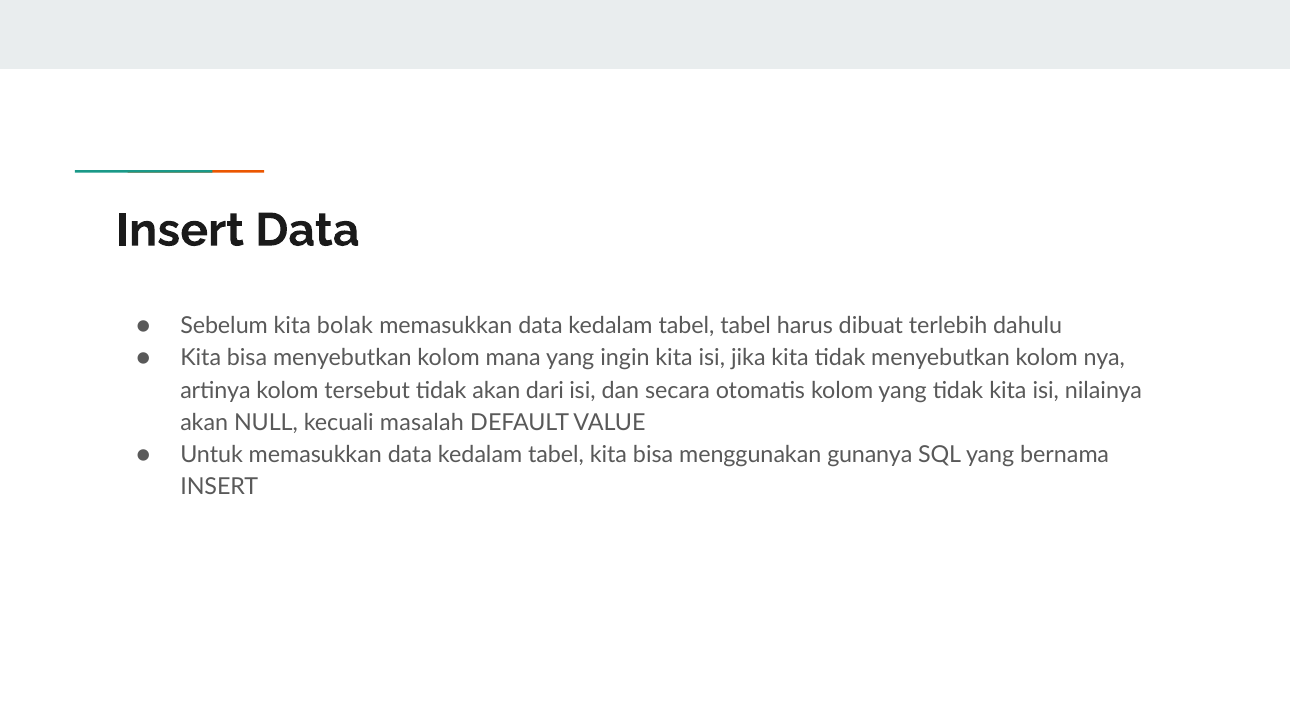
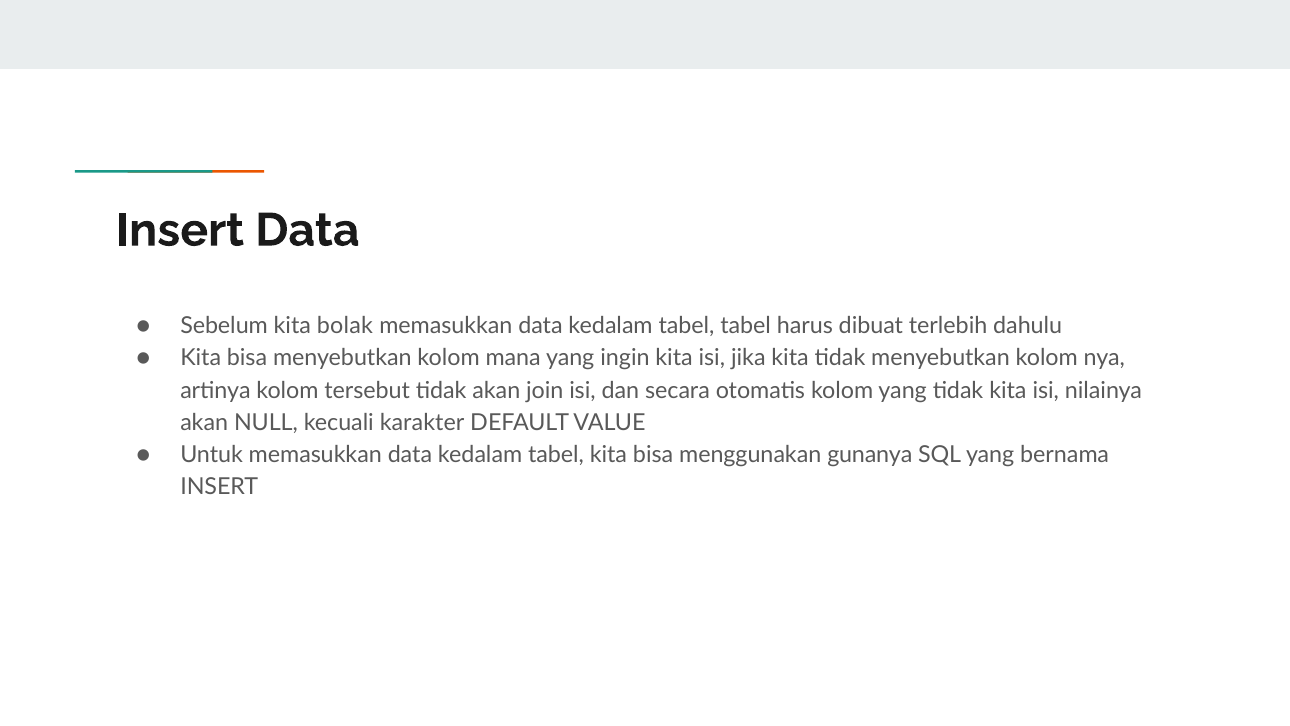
dari: dari -> join (545, 390)
masalah: masalah -> karakter (422, 422)
